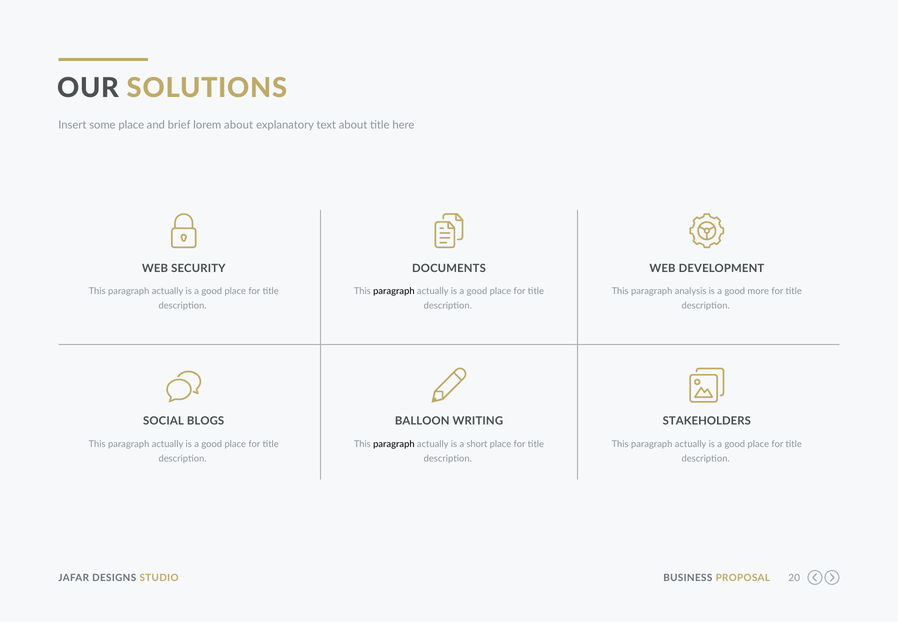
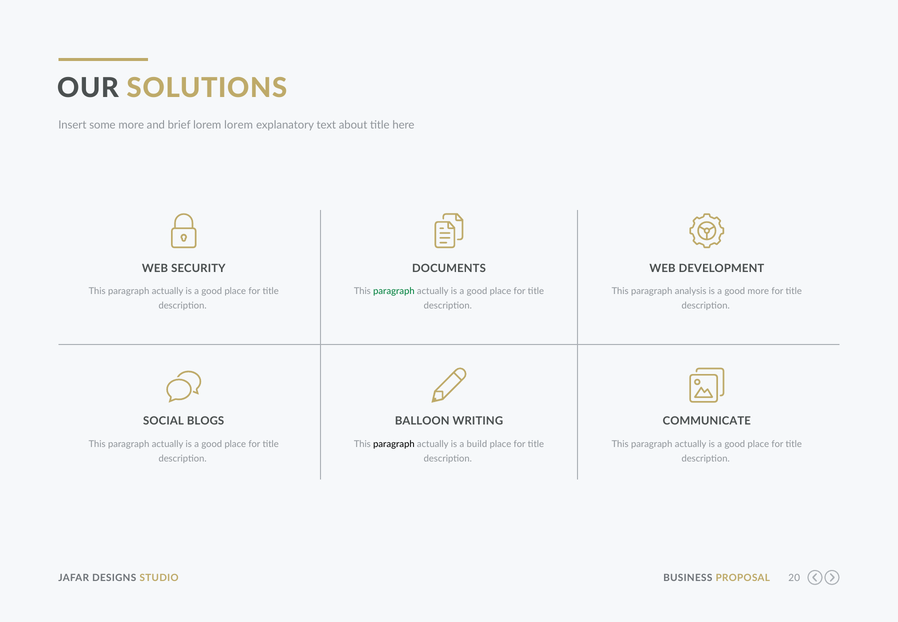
some place: place -> more (131, 125)
lorem about: about -> lorem (239, 125)
paragraph colour: black -> green (394, 291)
STAKEHOLDERS: STAKEHOLDERS -> COMMUNICATE (707, 421)
short: short -> build (477, 444)
